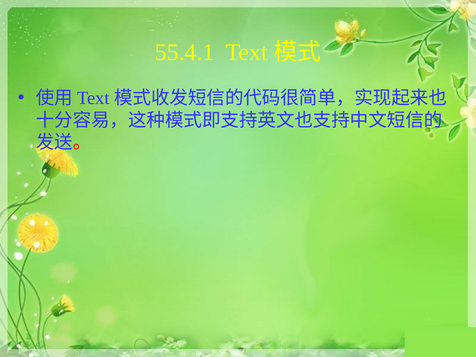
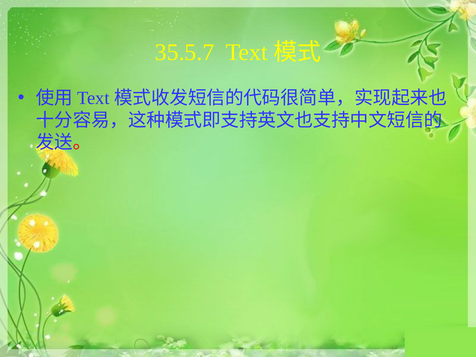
55.4.1: 55.4.1 -> 35.5.7 (185, 52)
